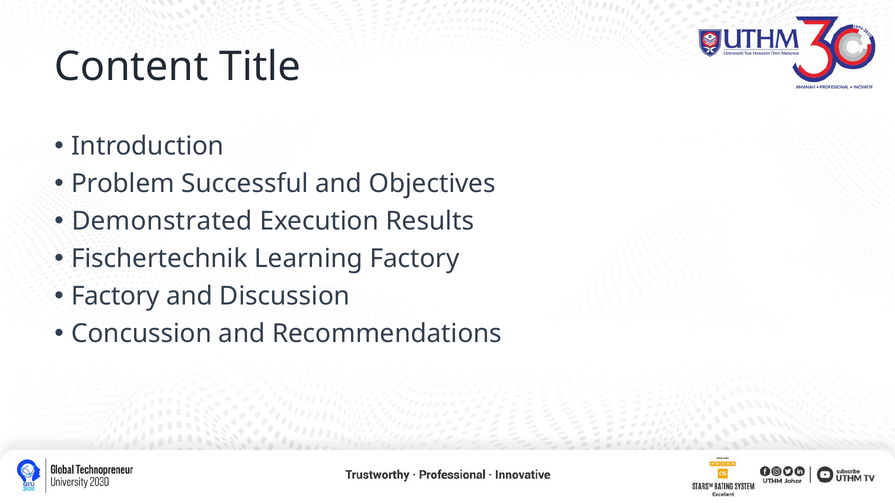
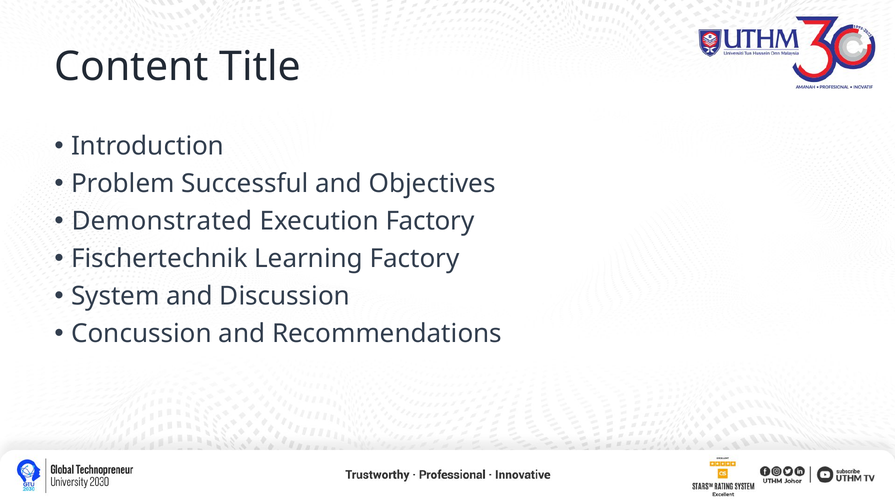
Execution Results: Results -> Factory (430, 221)
Factory: Factory -> System (115, 296)
